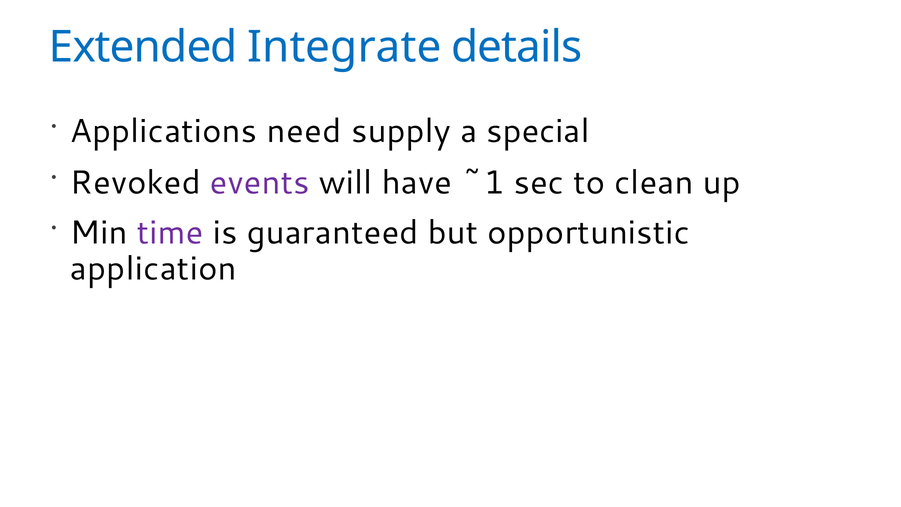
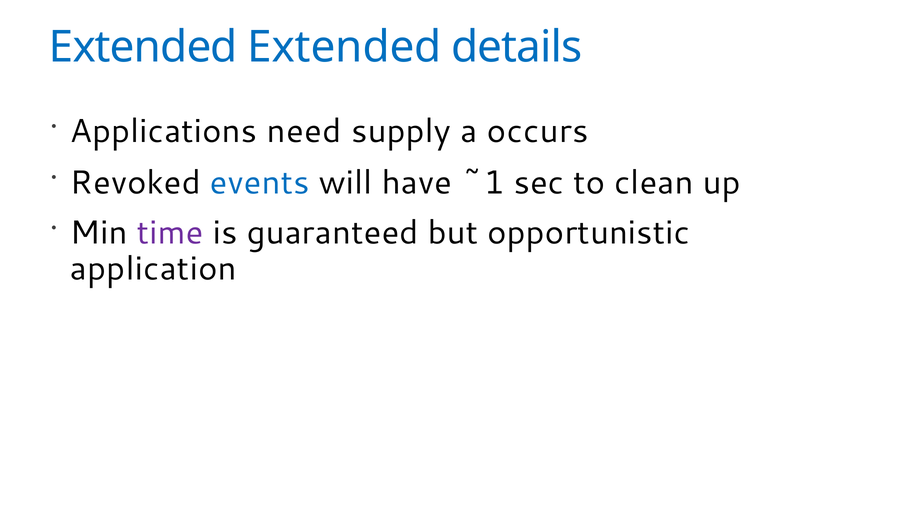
Extended Integrate: Integrate -> Extended (344, 47)
special: special -> occurs (538, 131)
events colour: purple -> blue (260, 183)
